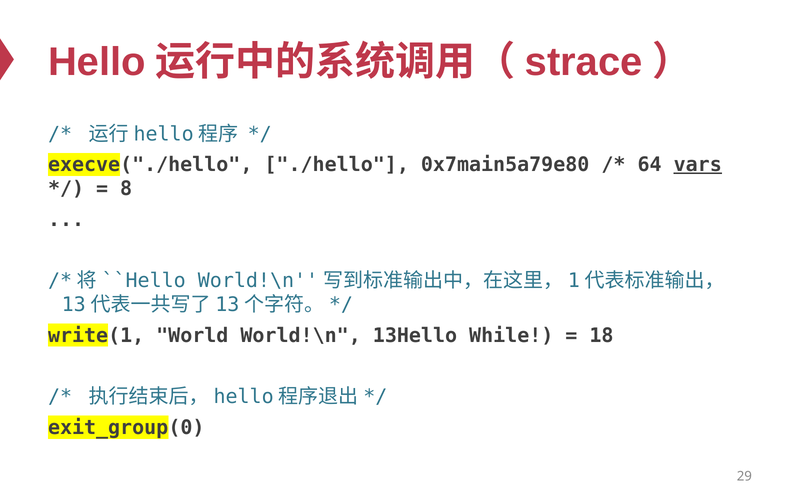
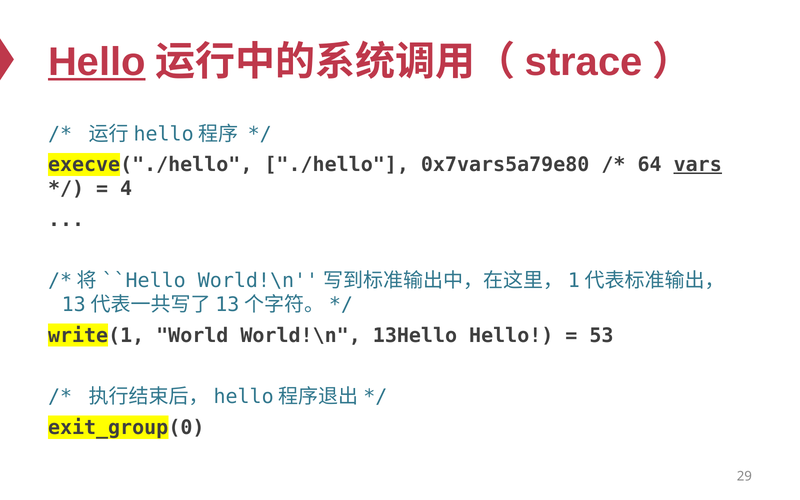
Hello underline: none -> present (97, 62)
0x7main5a79e80: 0x7main5a79e80 -> 0x7vars5a79e80 (505, 165)
8: 8 -> 4 (126, 189)
13Hello While: While -> Hello (511, 335)
18: 18 -> 53 (601, 335)
